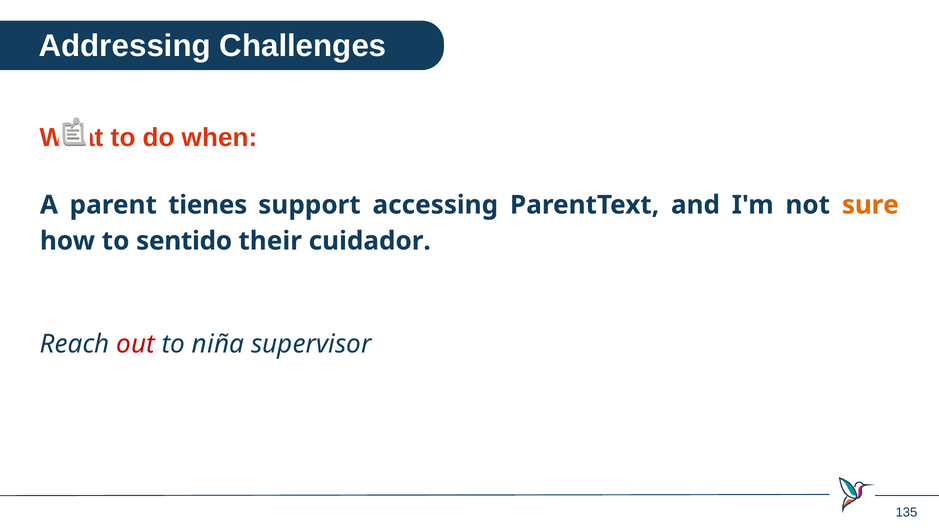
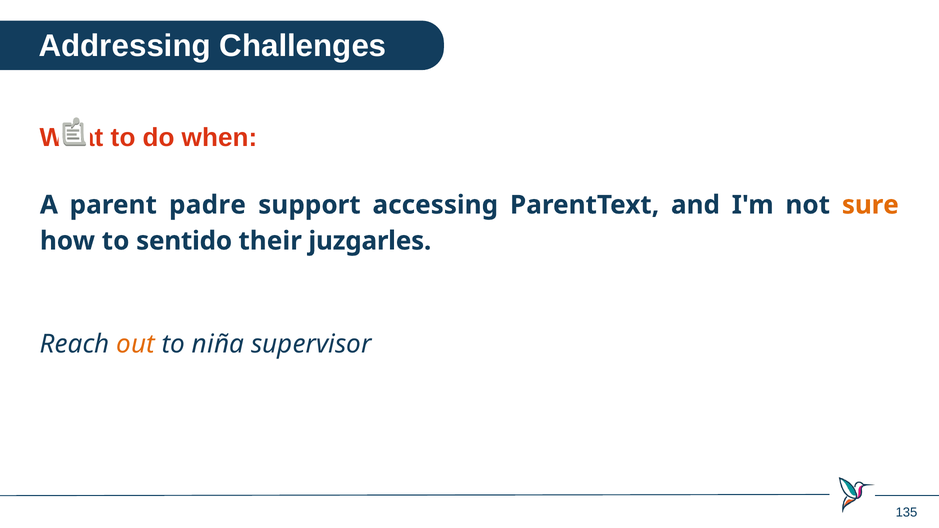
tienes: tienes -> padre (207, 205)
cuidador: cuidador -> juzgarles (370, 241)
out colour: red -> orange (136, 344)
